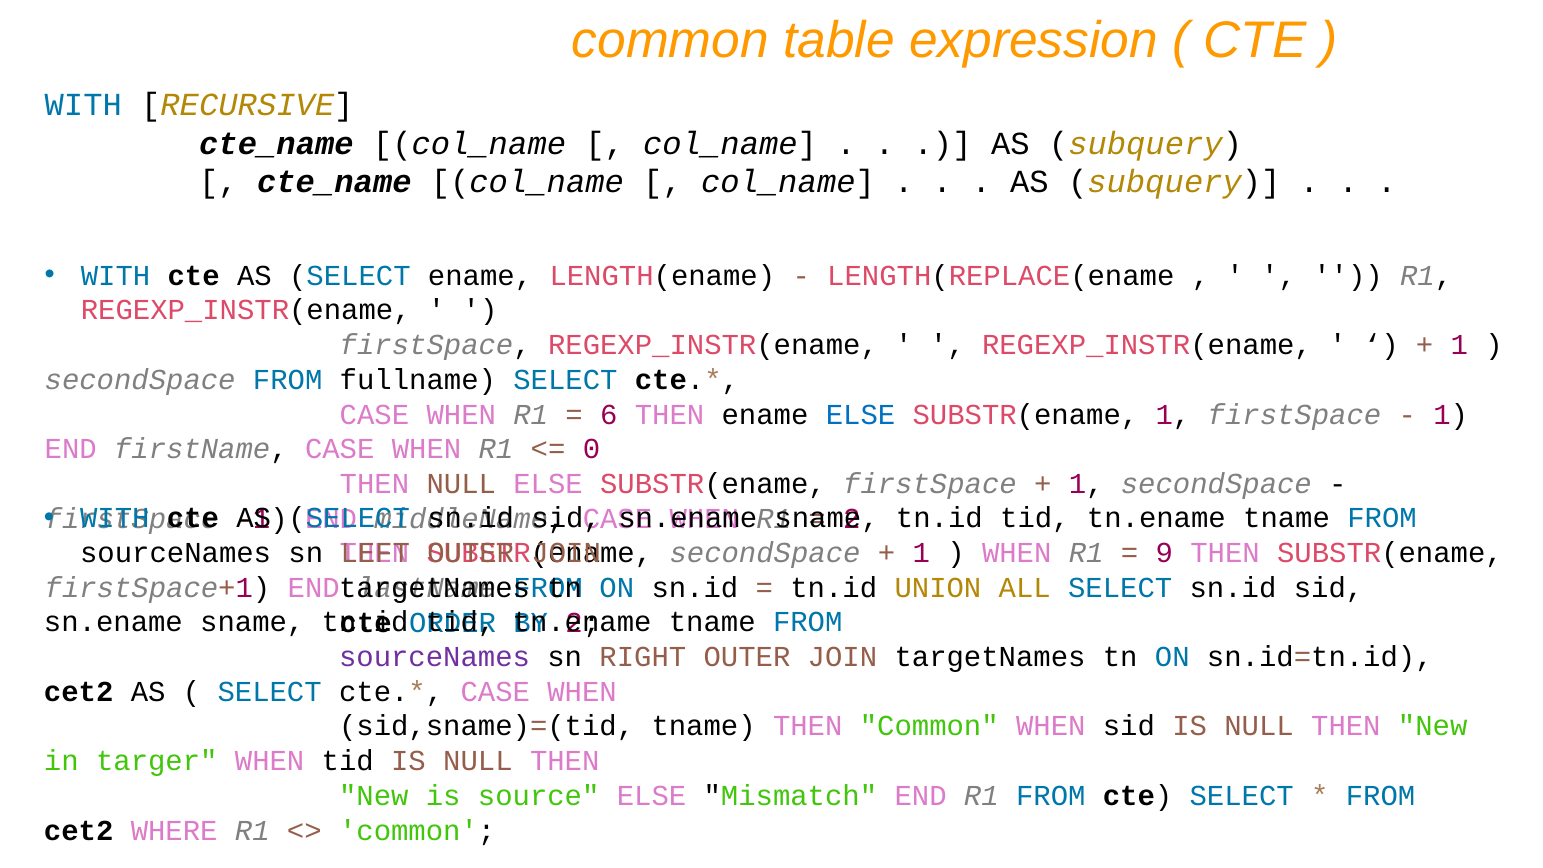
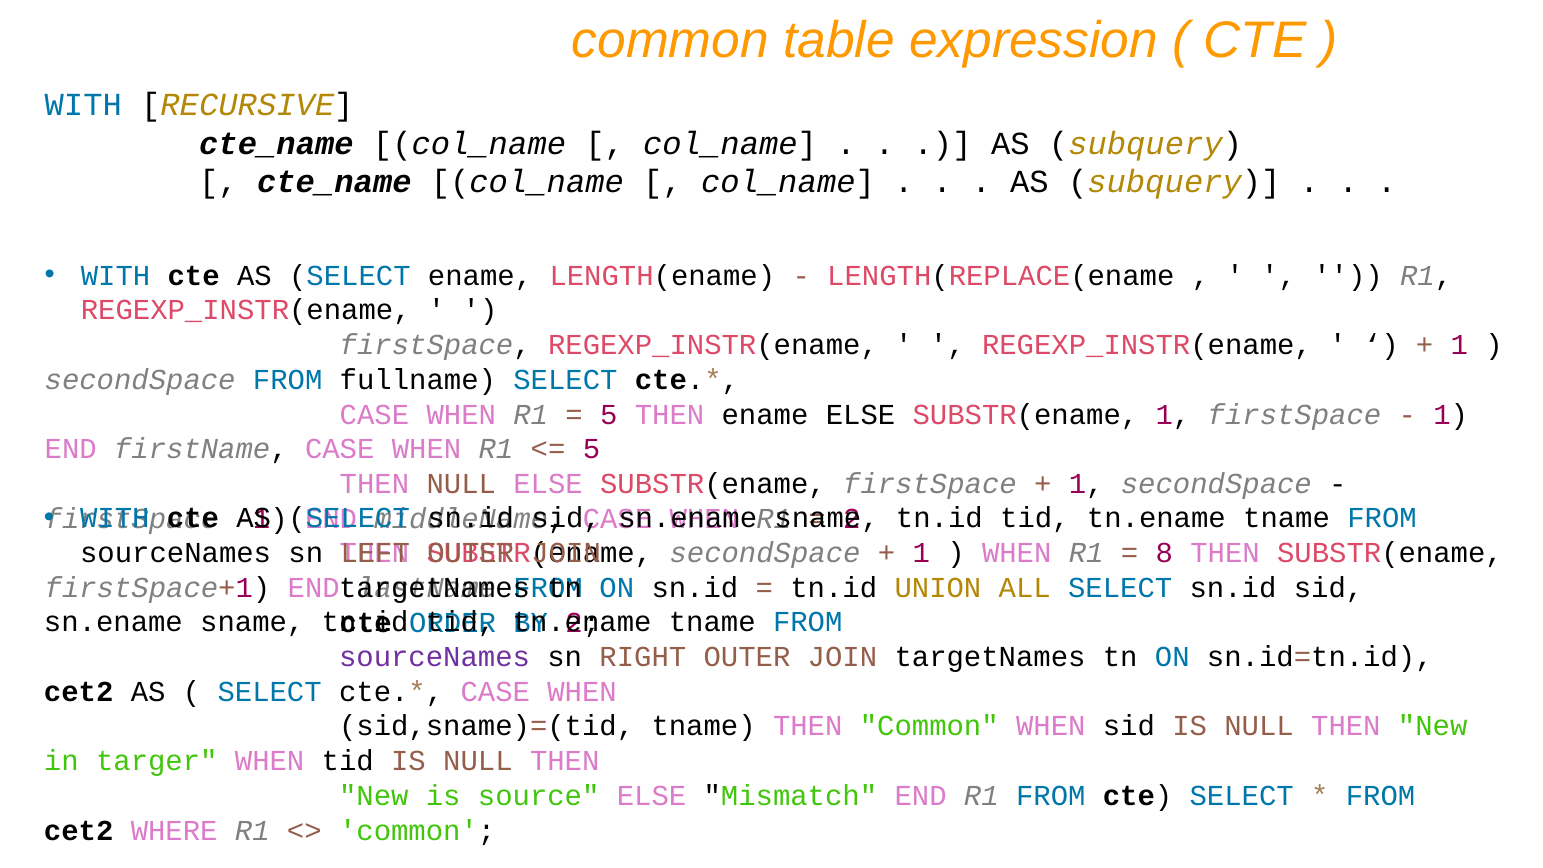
6: 6 -> 5 (609, 414)
ELSE colour: blue -> black (861, 414)
0: 0 -> 5 (591, 449)
9: 9 -> 8 (1164, 553)
